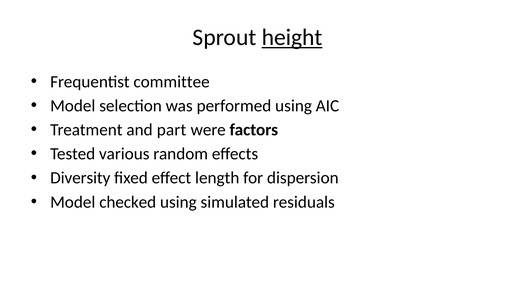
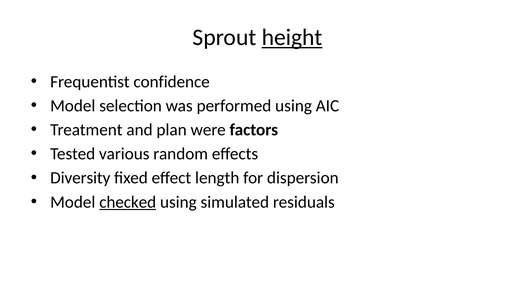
committee: committee -> confidence (172, 82)
part: part -> plan (172, 130)
checked underline: none -> present (128, 202)
